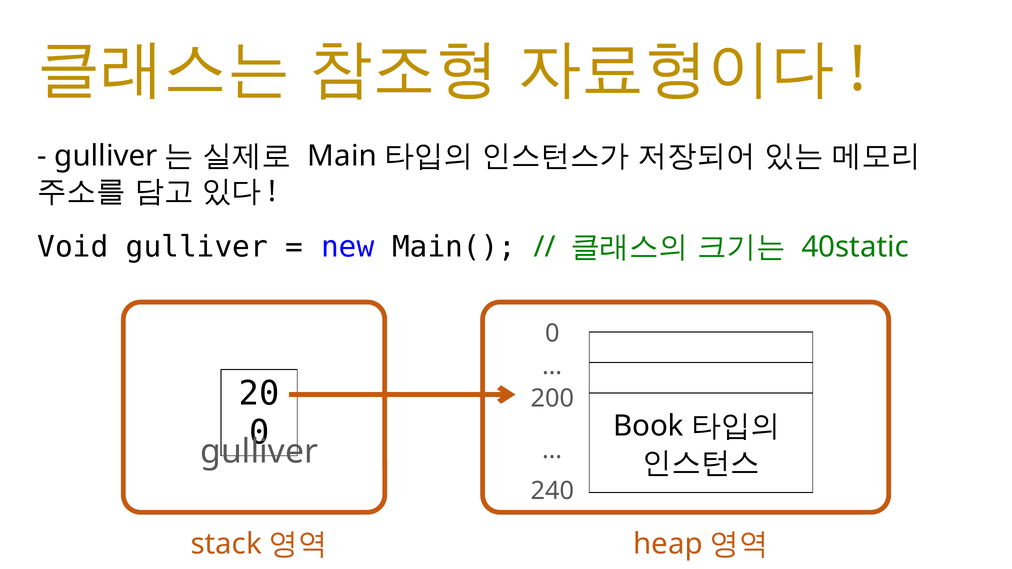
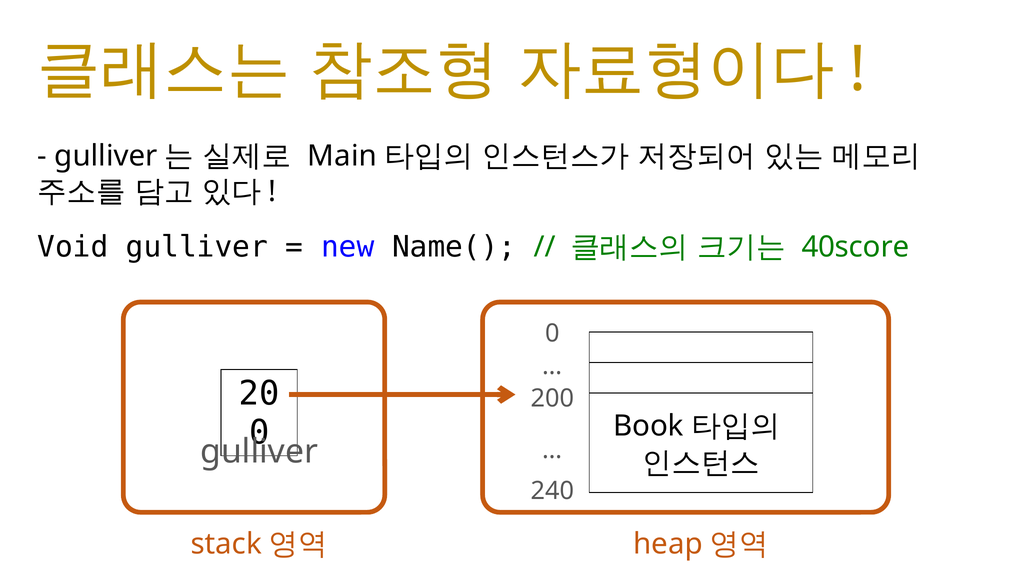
Main(: Main( -> Name( (454, 247)
40static: 40static -> 40score (855, 247)
